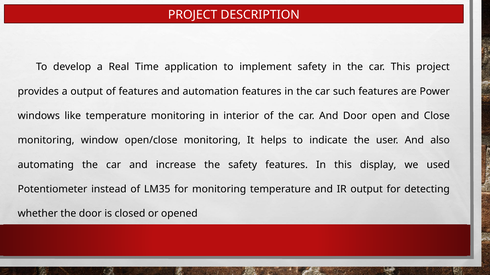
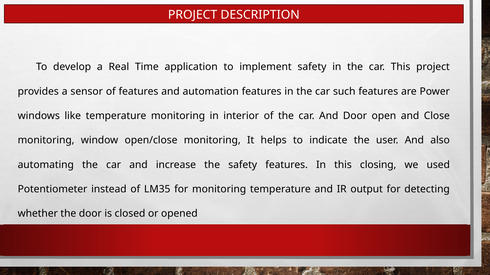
a output: output -> sensor (87, 92)
display: display -> closing (378, 165)
